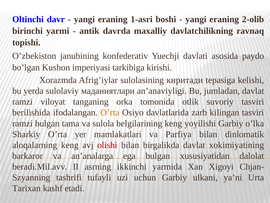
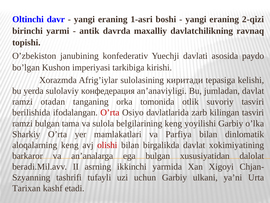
2-olib: 2-olib -> 2-qizi (253, 19)
маданиятлари: маданиятлари -> конфедерация (108, 91)
viloyat: viloyat -> otadan (53, 102)
O’rta colour: orange -> red (110, 112)
